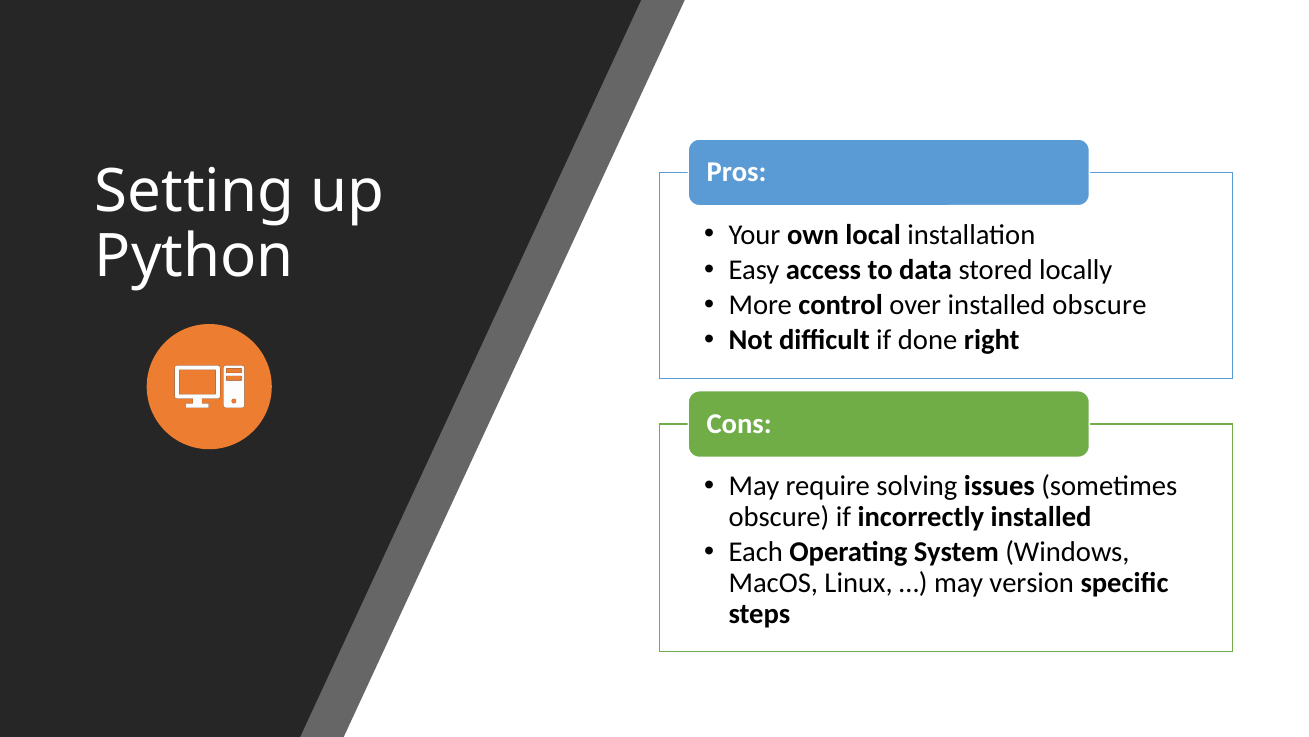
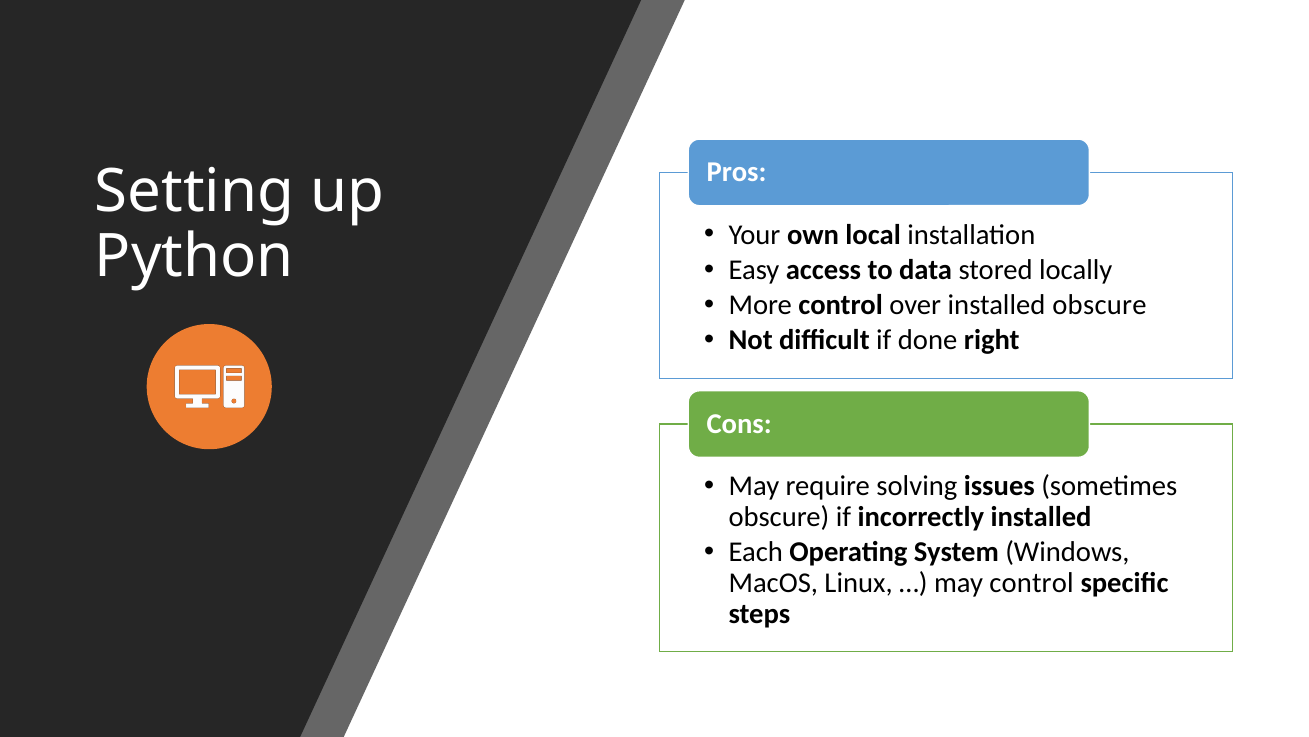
may version: version -> control (1032, 583)
